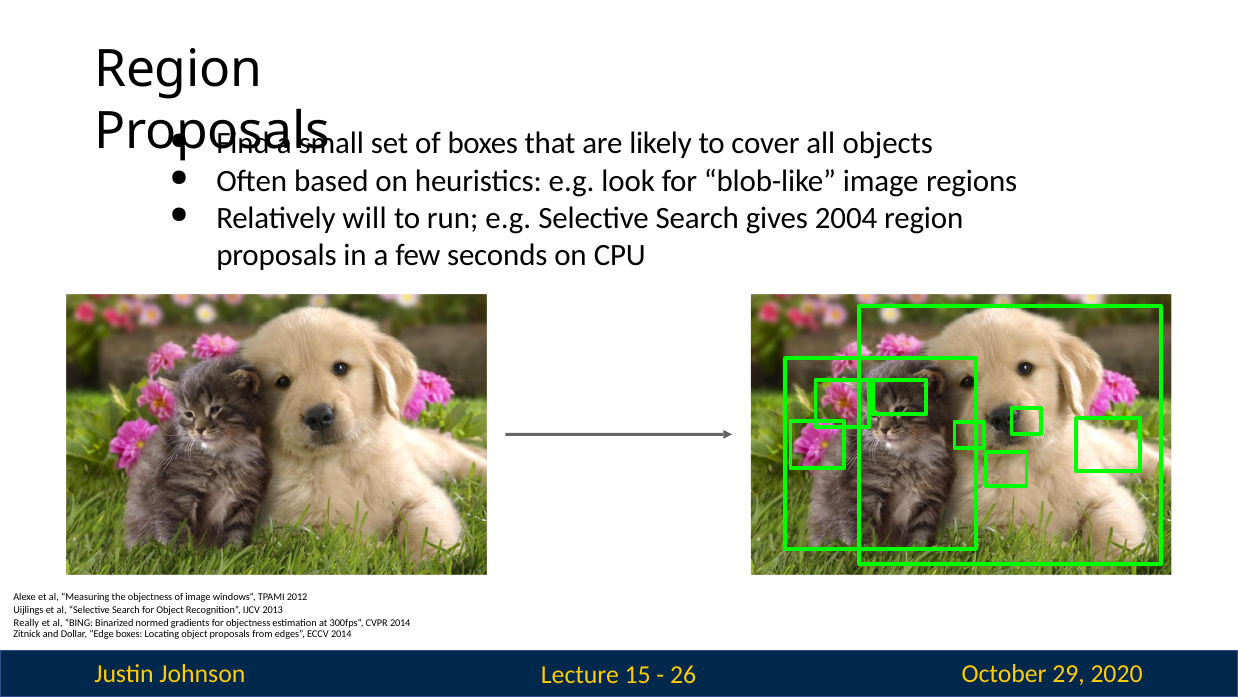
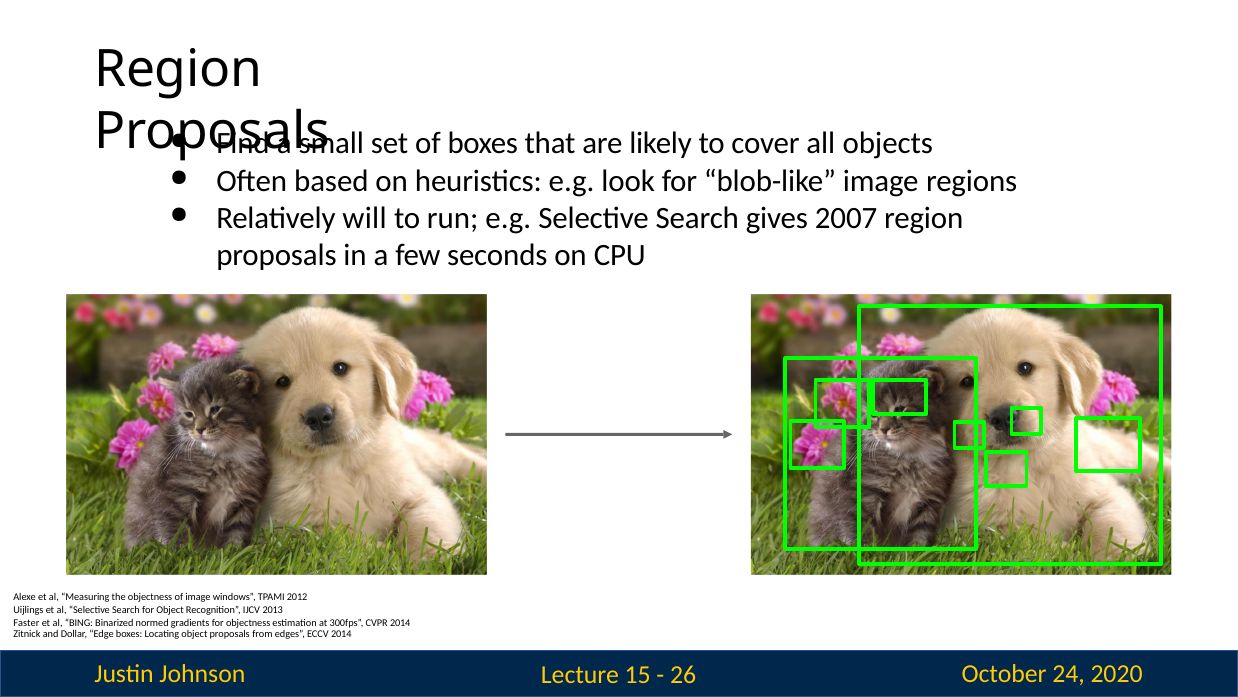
2004: 2004 -> 2007 (846, 218)
Really: Really -> Faster (26, 622)
29: 29 -> 24 (1069, 674)
